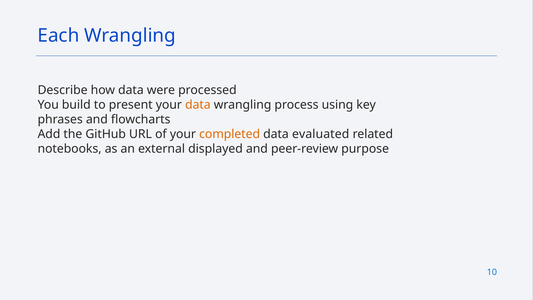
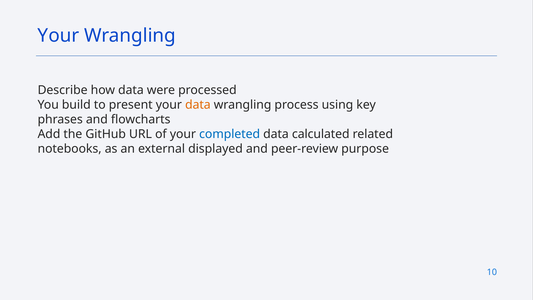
Each: Each -> Your (58, 36)
completed colour: orange -> blue (230, 134)
evaluated: evaluated -> calculated (321, 134)
